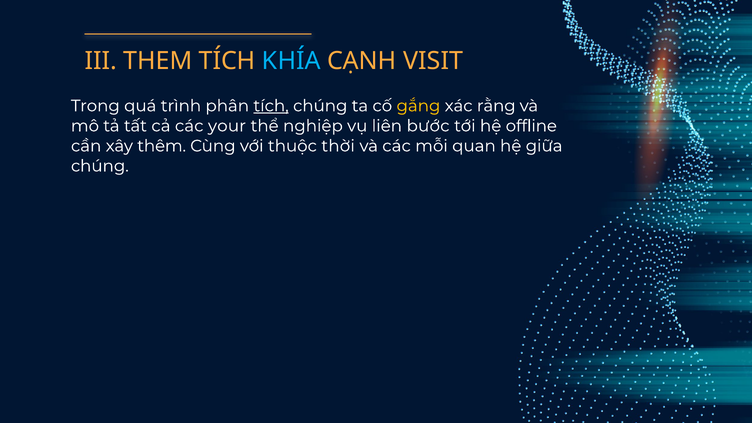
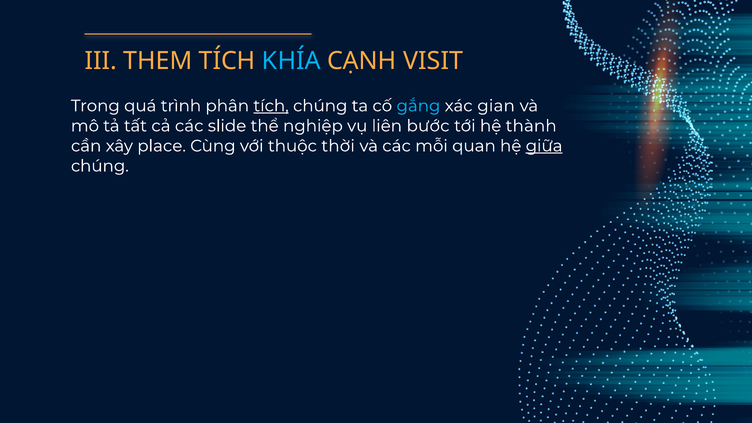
gắng colour: yellow -> light blue (418, 106)
rằng: rằng -> gian (496, 106)
your: your -> slide (227, 126)
offline: offline -> thành (531, 126)
thêm: thêm -> place (162, 146)
giữa underline: none -> present (544, 146)
